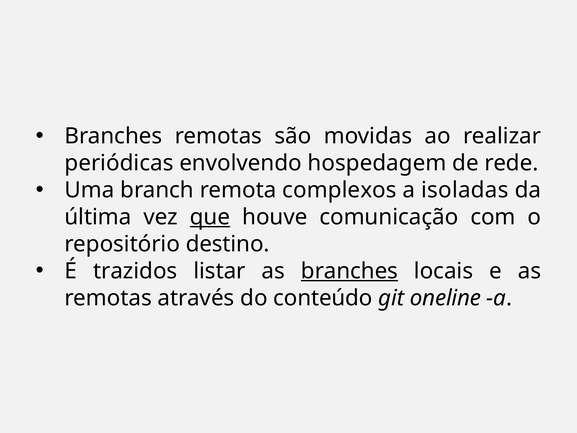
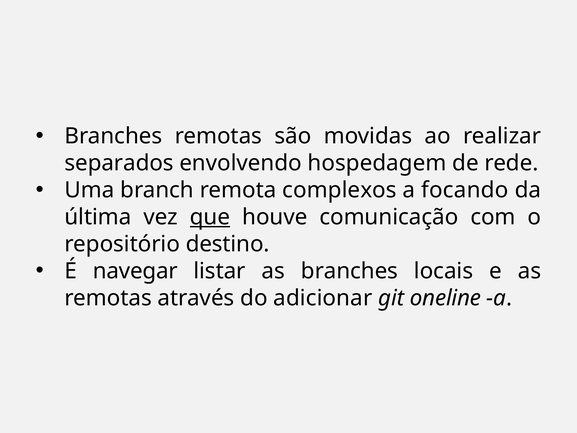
periódicas: periódicas -> separados (119, 163)
isoladas: isoladas -> focando (465, 190)
trazidos: trazidos -> navegar (135, 271)
branches underline: present -> none (349, 271)
conteúdo: conteúdo -> adicionar (323, 298)
